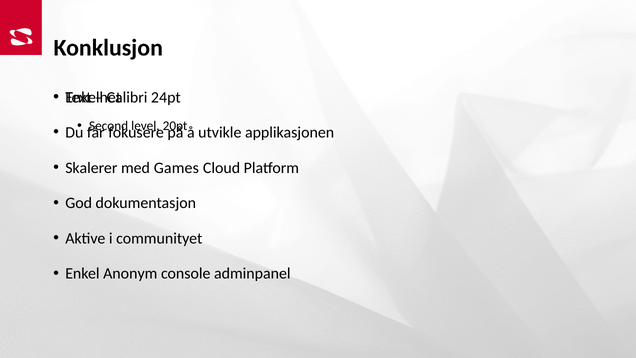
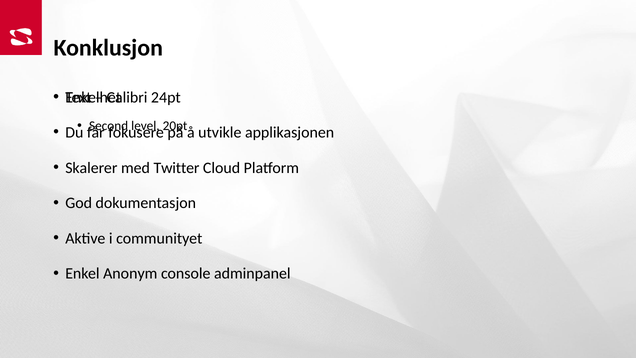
Games: Games -> Twitter (177, 168)
